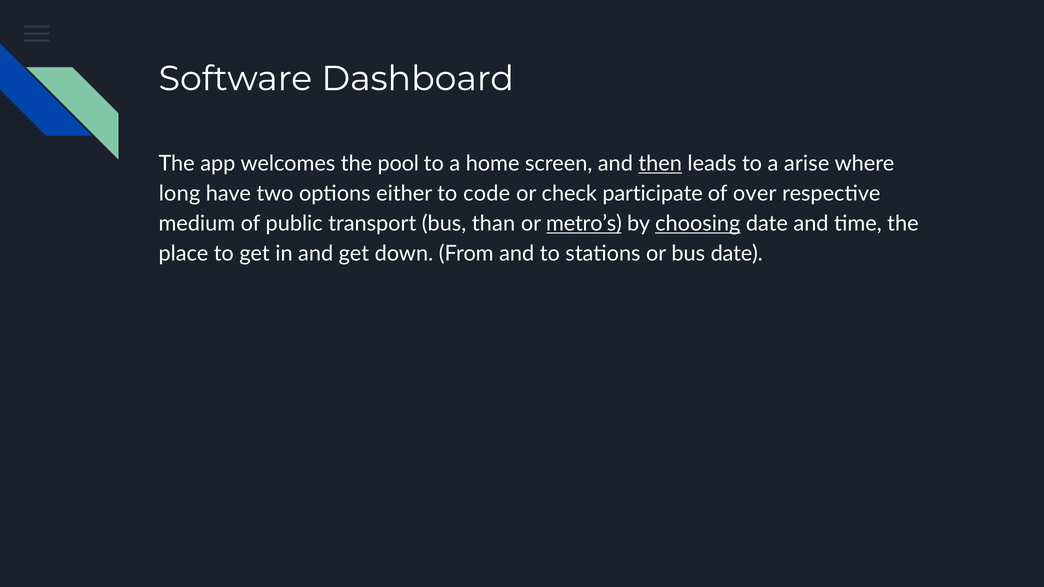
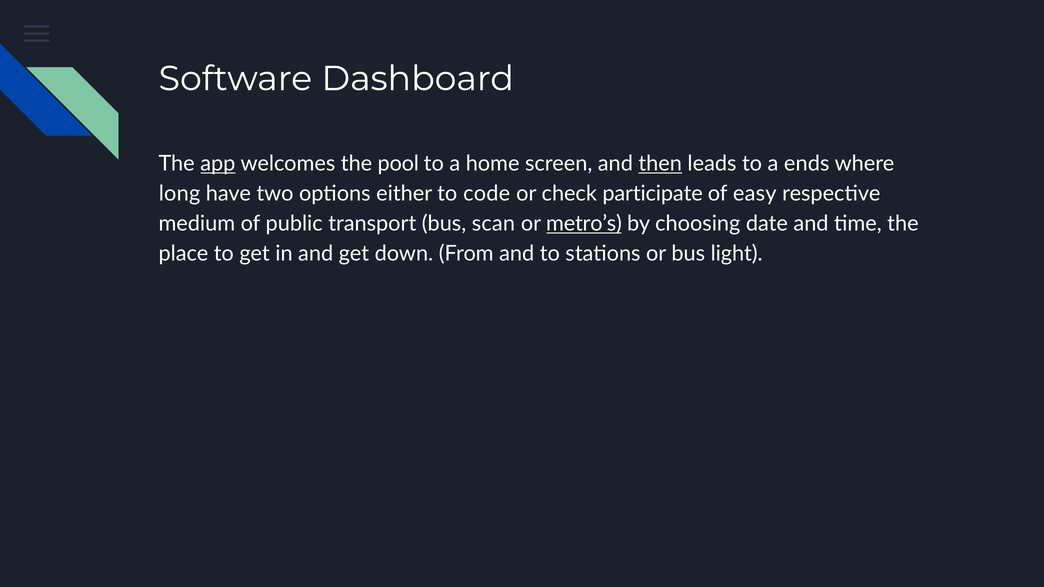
app underline: none -> present (218, 164)
arise: arise -> ends (807, 164)
over: over -> easy (755, 194)
than: than -> scan (493, 224)
choosing underline: present -> none (698, 224)
bus date: date -> light (737, 254)
